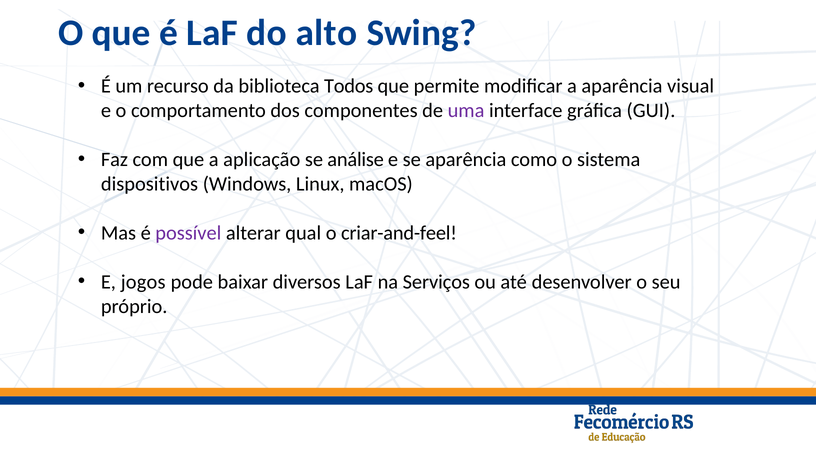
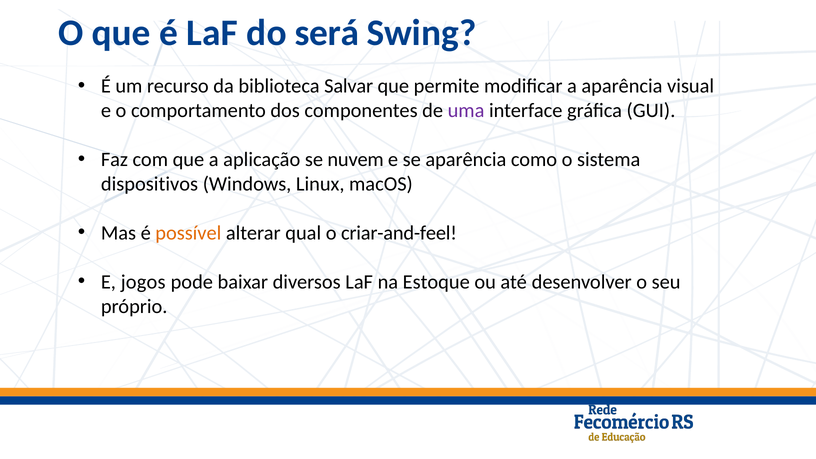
alto: alto -> será (327, 33)
Todos: Todos -> Salvar (349, 86)
análise: análise -> nuvem (356, 159)
possível colour: purple -> orange (188, 233)
Serviços: Serviços -> Estoque (436, 282)
